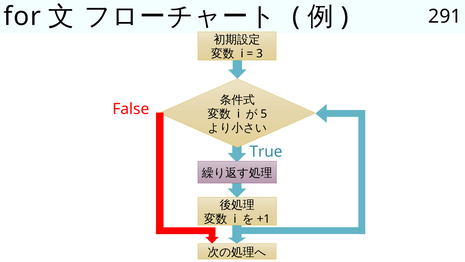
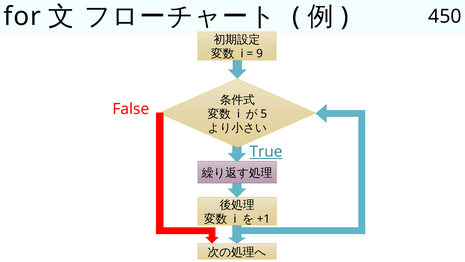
291: 291 -> 450 (445, 16)
3: 3 -> 9 (260, 54)
True underline: none -> present (266, 152)
